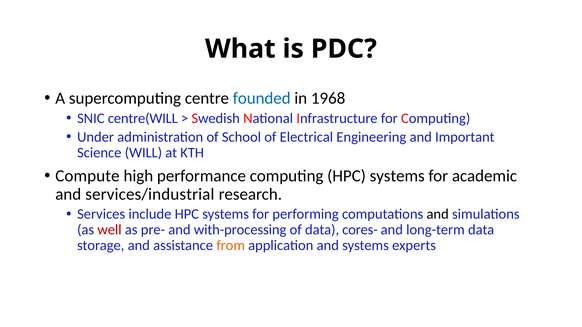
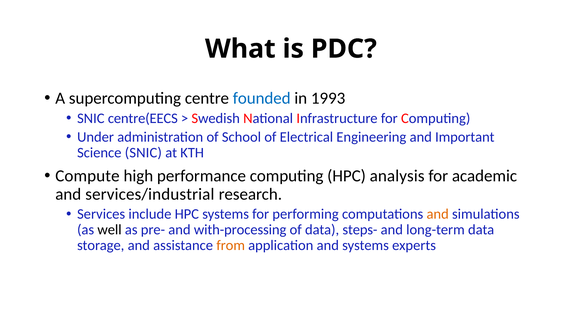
1968: 1968 -> 1993 (328, 98)
centre(WILL: centre(WILL -> centre(EECS (143, 118)
Science WILL: WILL -> SNIC (143, 153)
computing HPC systems: systems -> analysis (397, 176)
and colour: black -> orange (438, 214)
well colour: red -> black (110, 230)
cores-: cores- -> steps- (360, 230)
